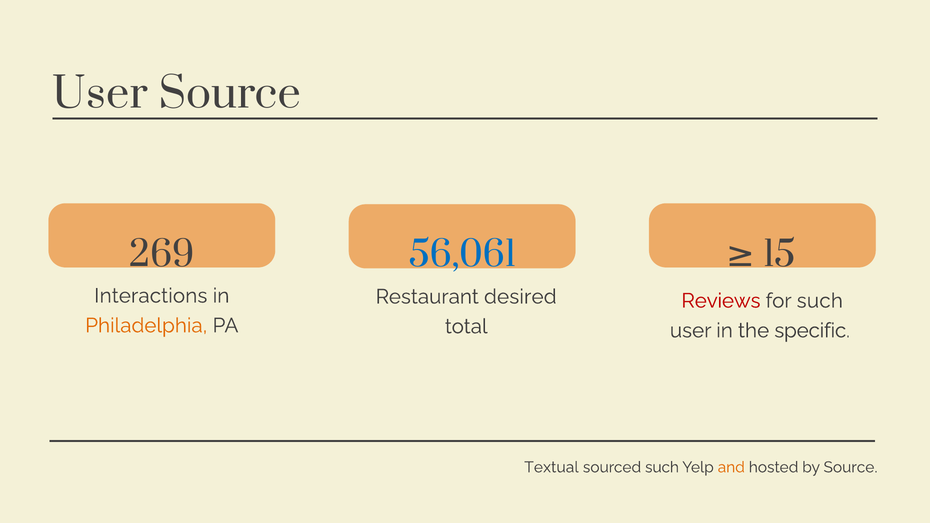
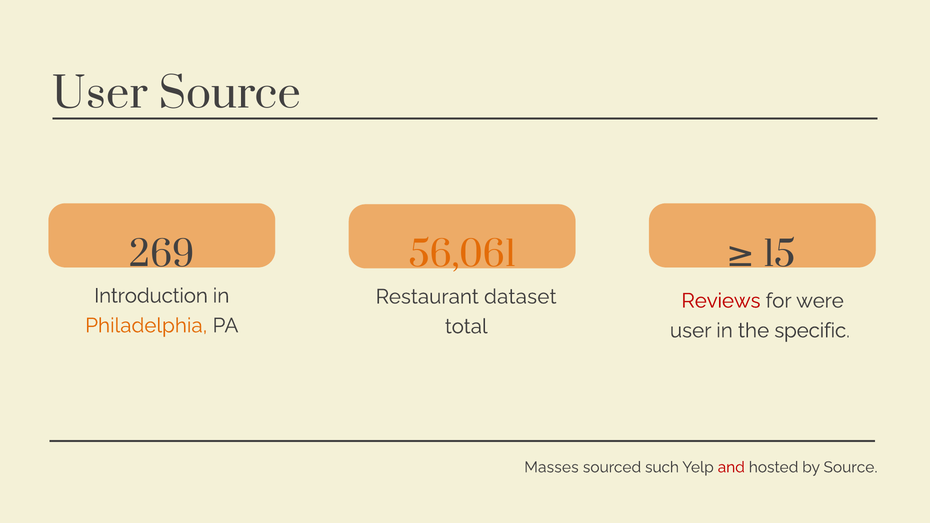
56,061 colour: blue -> orange (463, 255)
Interactions: Interactions -> Introduction (151, 296)
desired: desired -> dataset (520, 297)
for such: such -> were (820, 301)
Textual: Textual -> Masses (551, 467)
and colour: orange -> red (731, 467)
